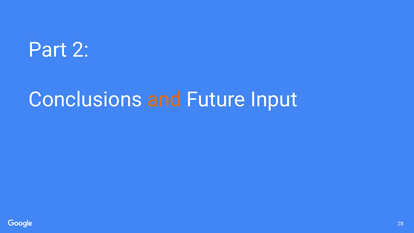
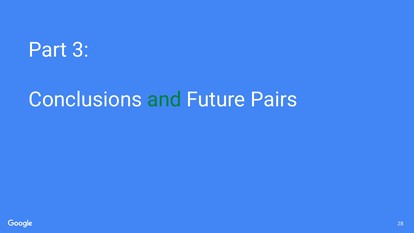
2: 2 -> 3 (80, 50)
and colour: orange -> green (164, 100)
Input: Input -> Pairs (274, 100)
